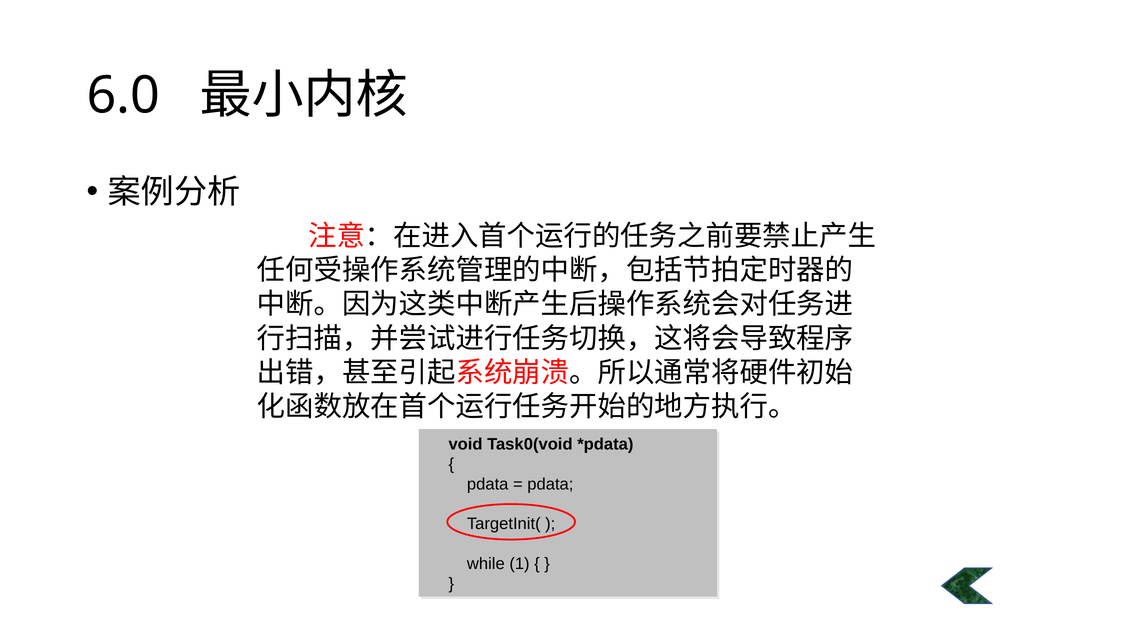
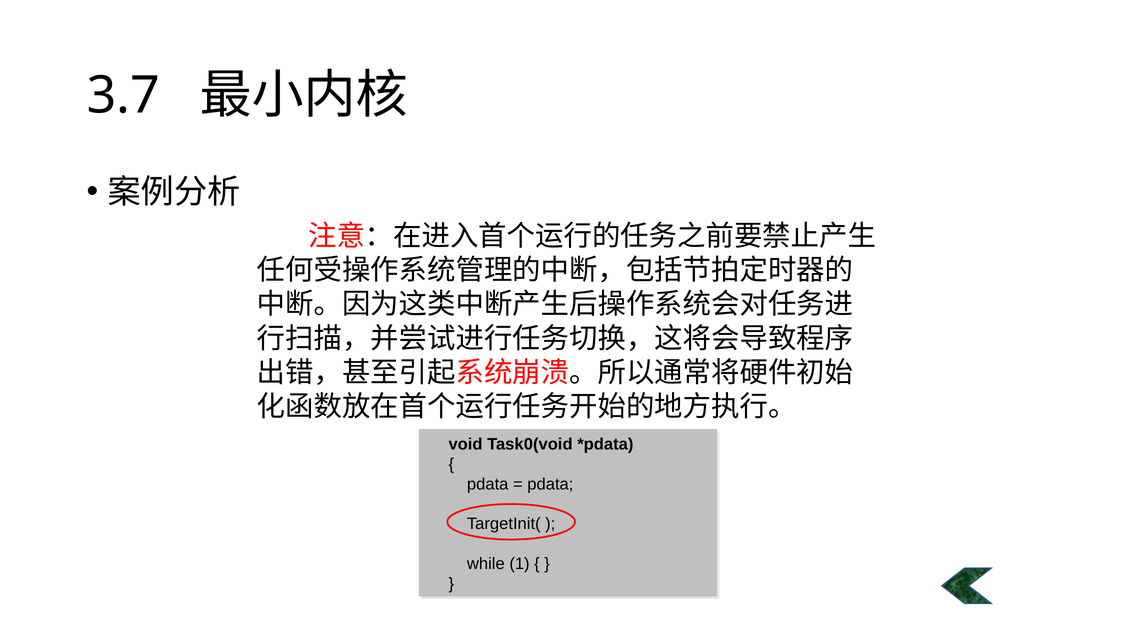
6.0: 6.0 -> 3.7 (123, 95)
